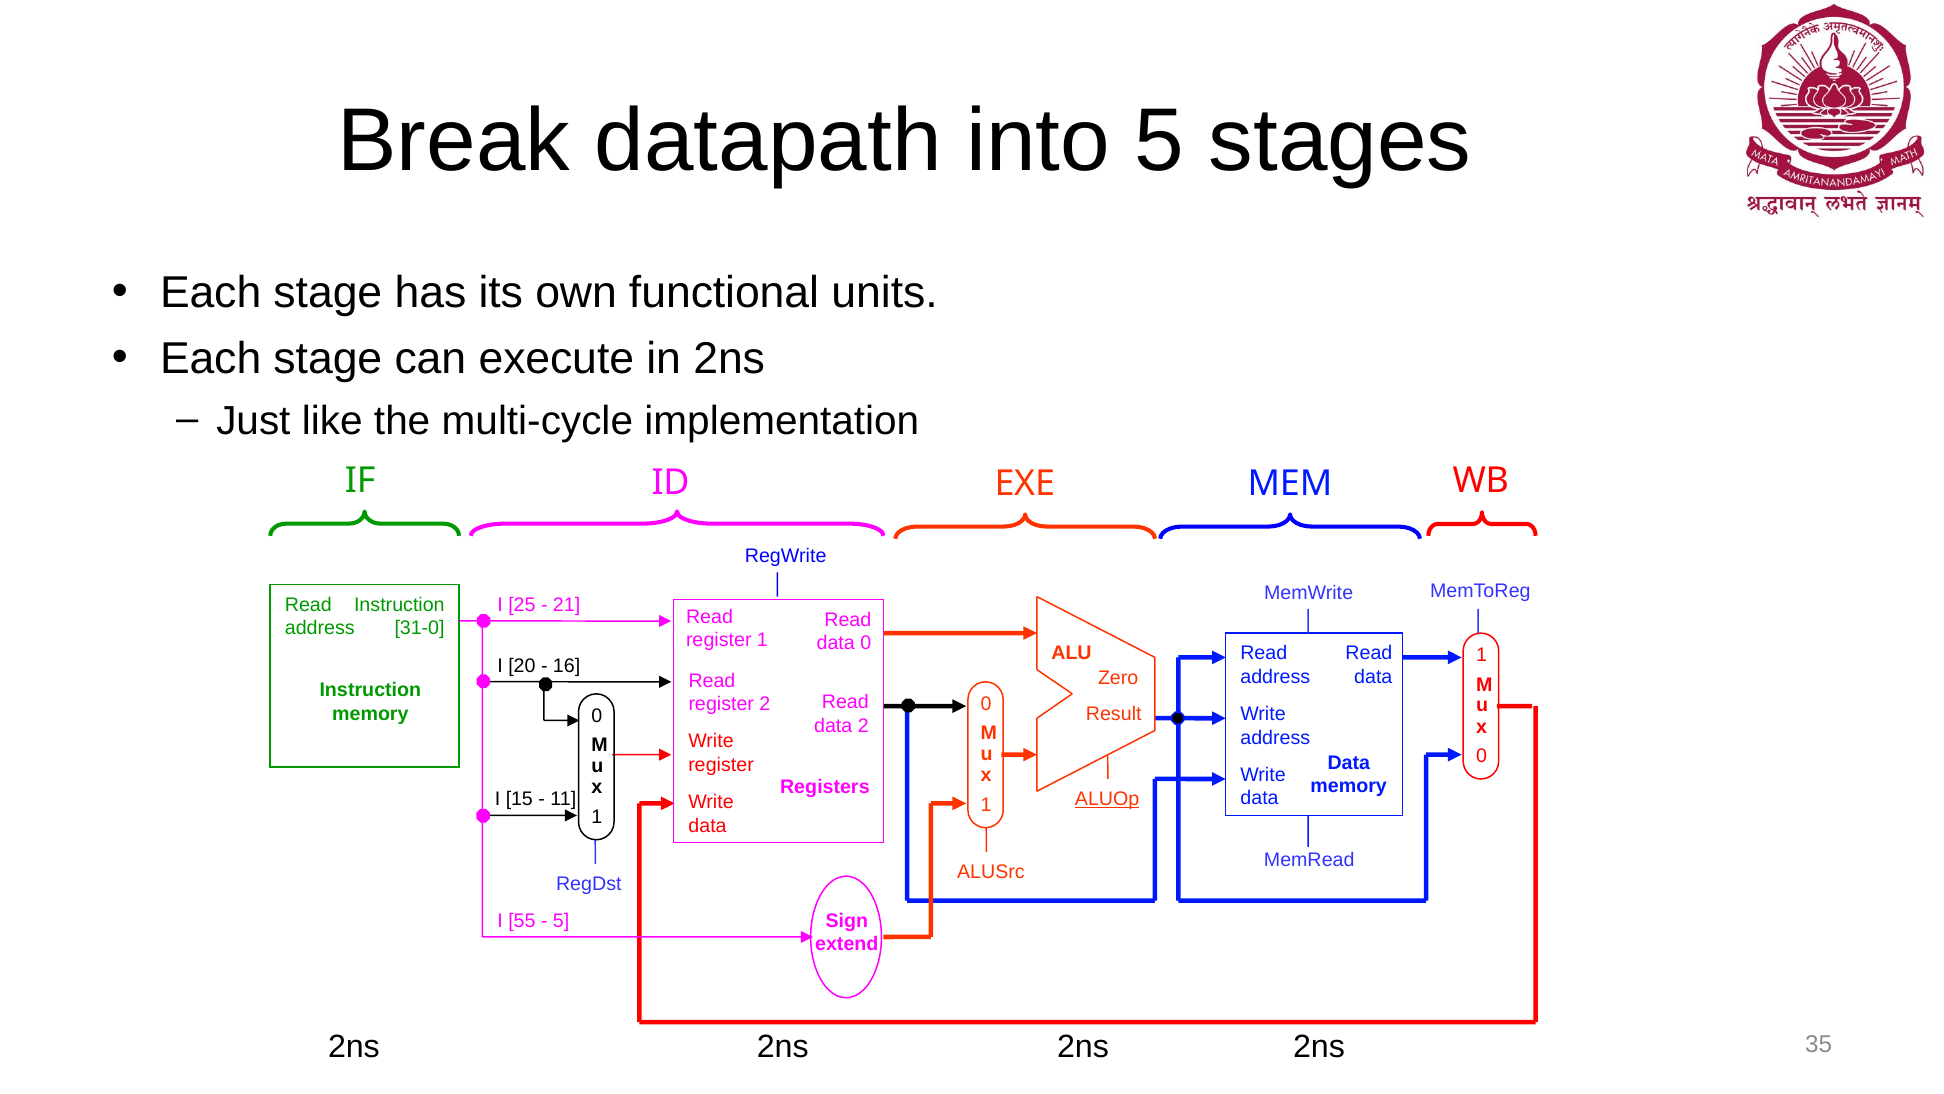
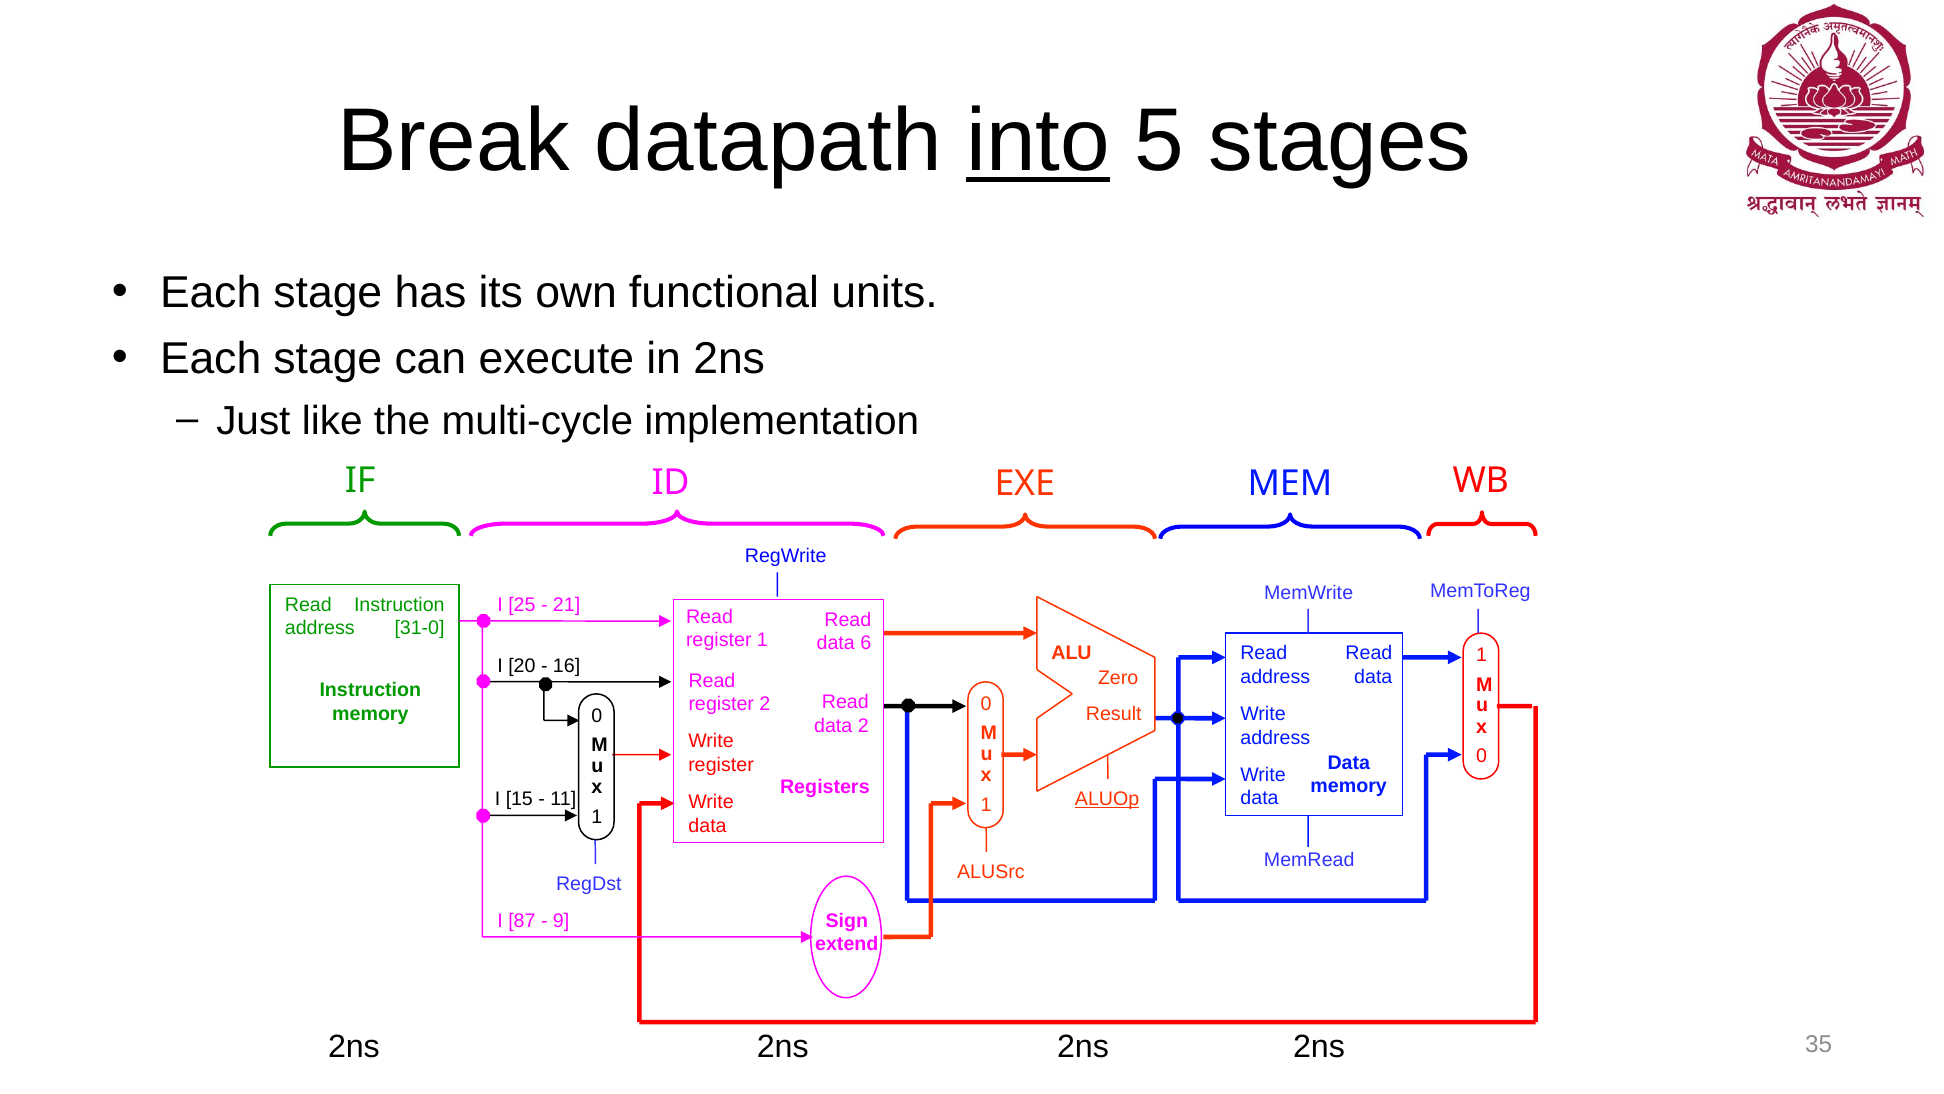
into underline: none -> present (1038, 141)
data 0: 0 -> 6 (866, 643)
55: 55 -> 87 (522, 921)
5: 5 -> 9 (561, 921)
